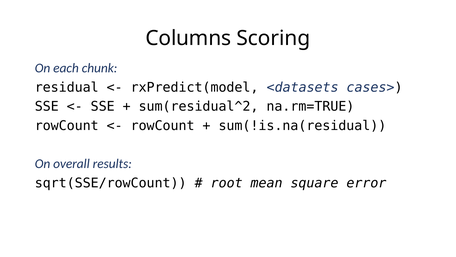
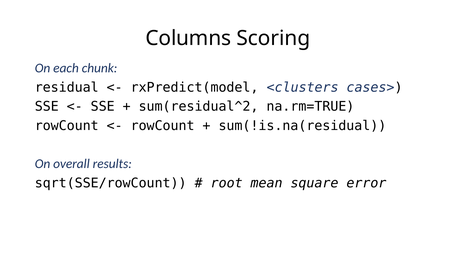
<datasets: <datasets -> <clusters (303, 87)
